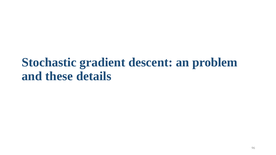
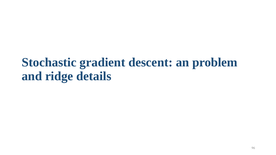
these: these -> ridge (59, 76)
